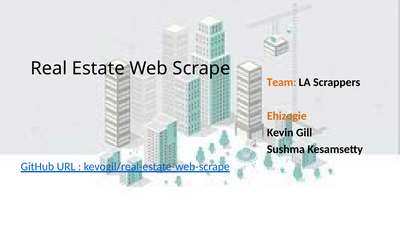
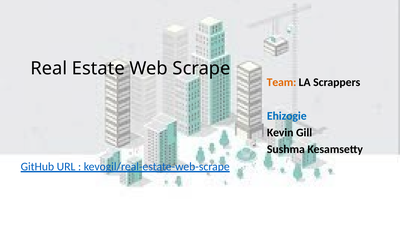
Ehizogie colour: orange -> blue (287, 116)
